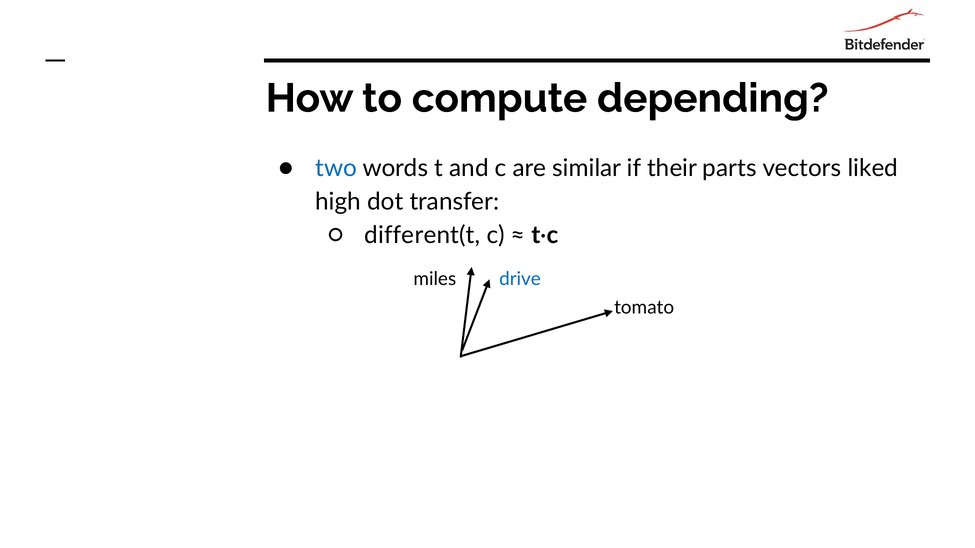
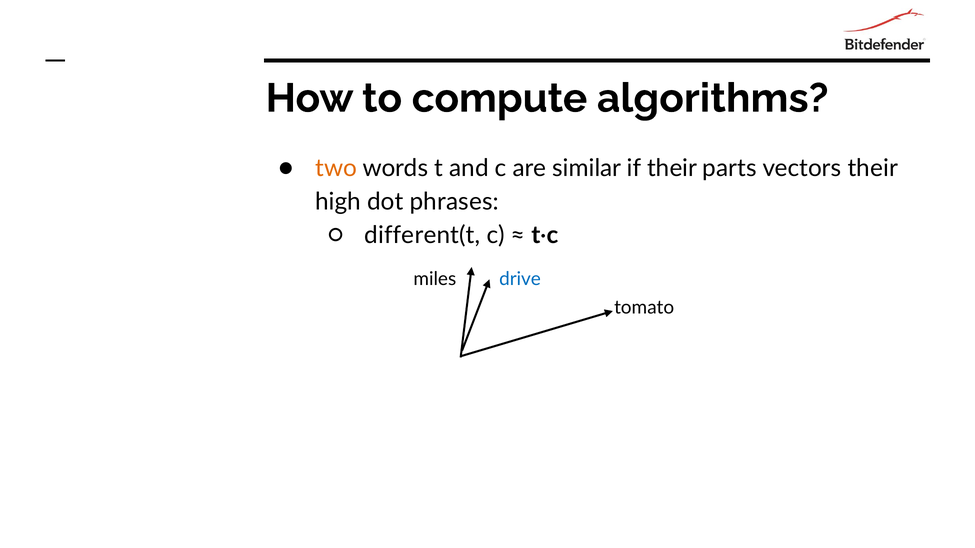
depending: depending -> algorithms (713, 98)
two colour: blue -> orange (336, 168)
vectors liked: liked -> their (873, 168)
transfer: transfer -> phrases (454, 202)
